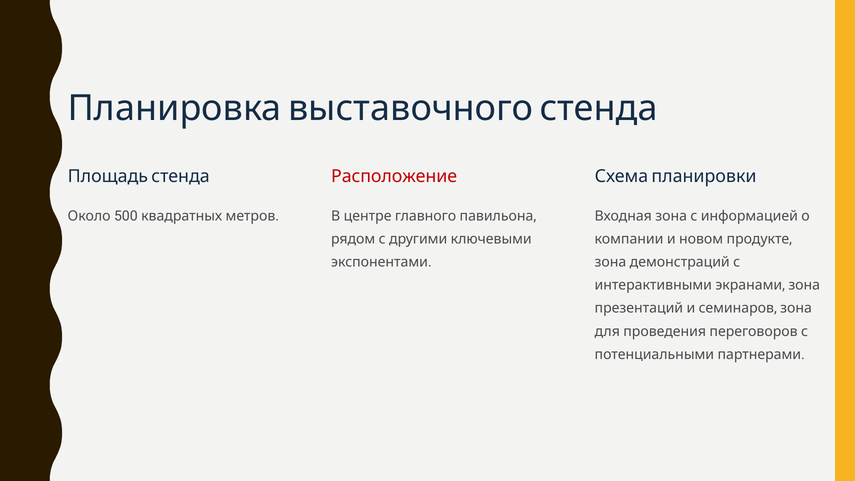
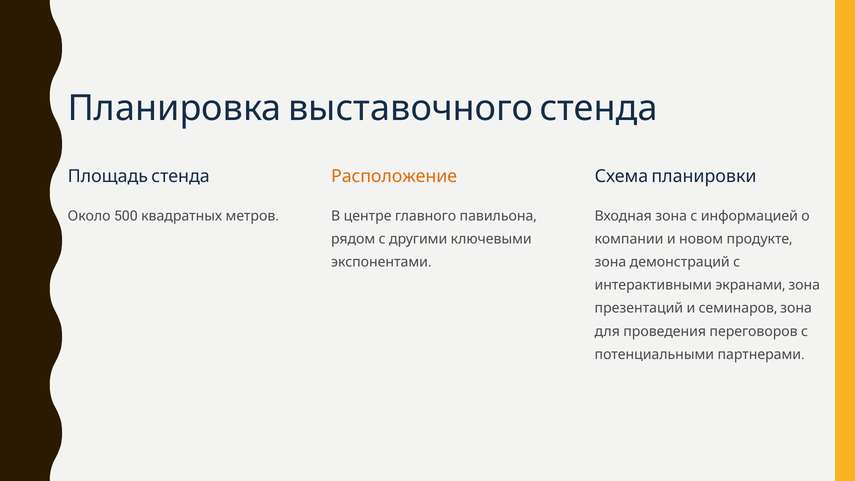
Расположение colour: red -> orange (394, 177)
